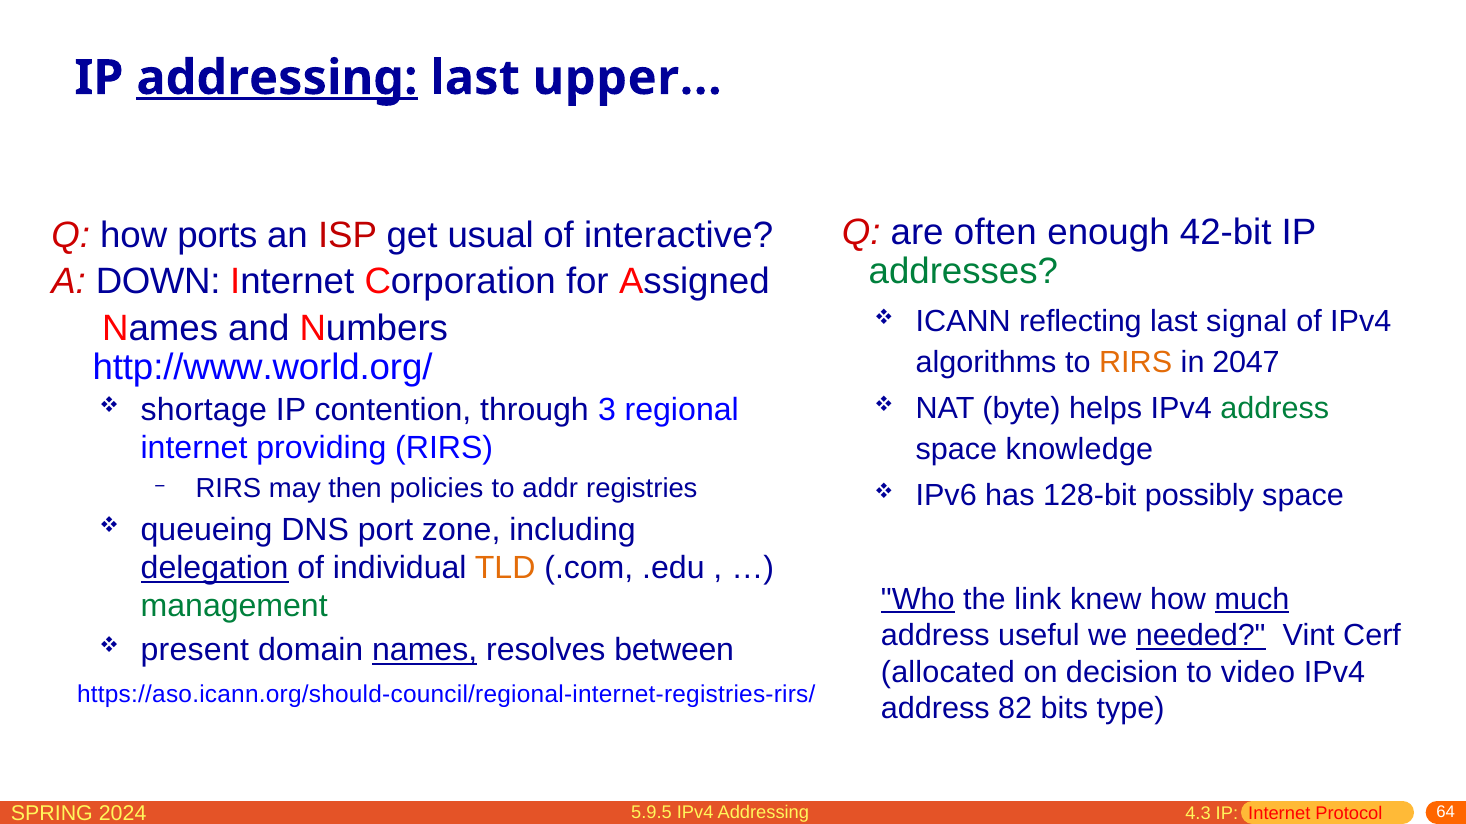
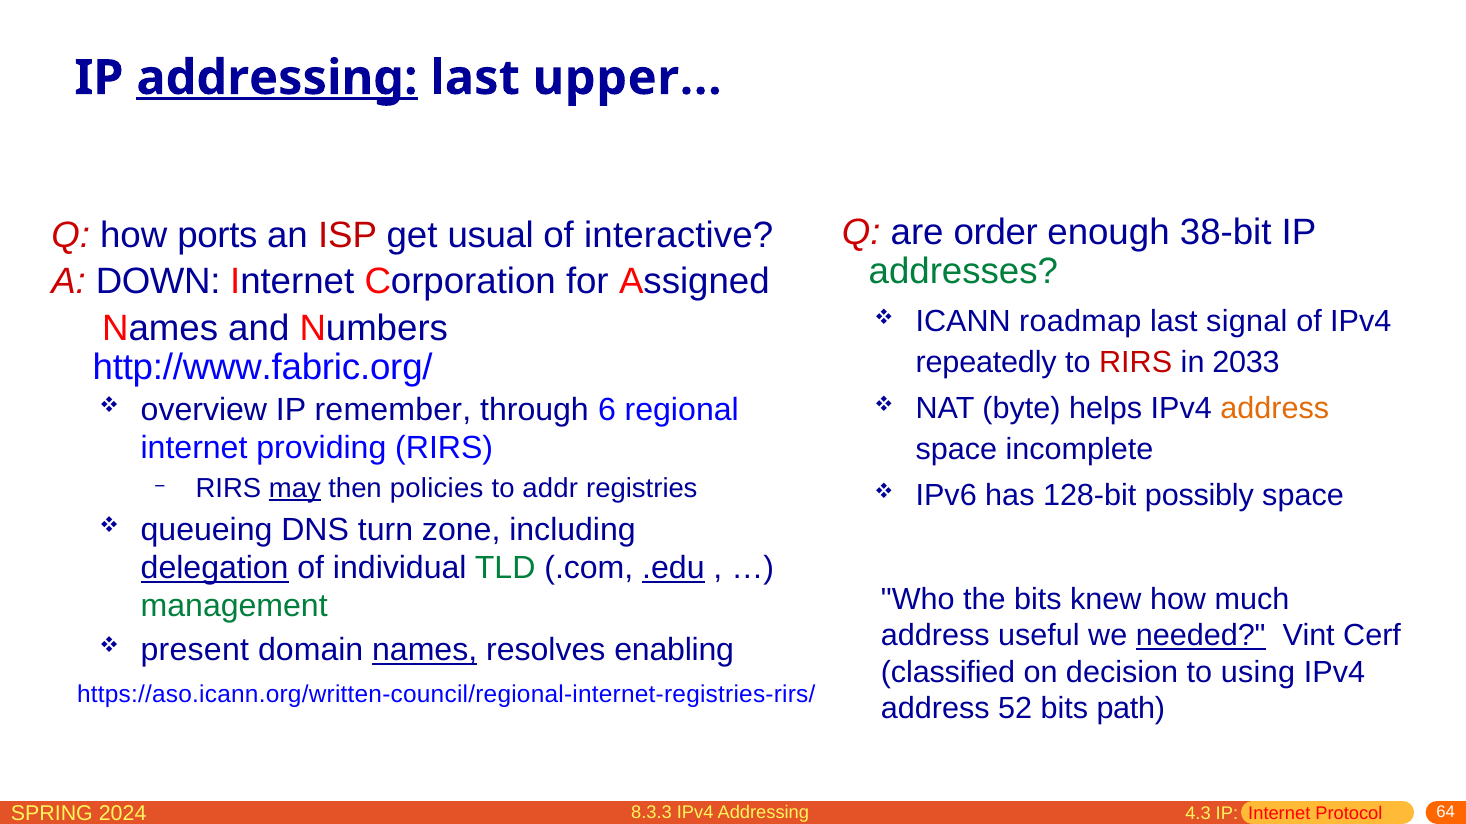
often: often -> order (996, 232)
42-bit: 42-bit -> 38-bit (1226, 232)
reflecting: reflecting -> roadmap (1080, 322)
algorithms: algorithms -> repeatedly (986, 362)
RIRS colour: orange -> red (1136, 362)
2047: 2047 -> 2033 (1246, 362)
http://www.world.org/: http://www.world.org/ -> http://www.fabric.org/ (263, 368)
address colour: green -> orange (1275, 409)
shortage: shortage -> overview (204, 410)
contention: contention -> remember (393, 410)
3: 3 -> 6 (607, 410)
knowledge: knowledge -> incomplete (1080, 449)
may underline: none -> present (295, 488)
port: port -> turn (386, 530)
TLD colour: orange -> green (505, 568)
.edu underline: none -> present (673, 568)
Who underline: present -> none (918, 599)
the link: link -> bits (1038, 599)
much underline: present -> none (1252, 599)
between: between -> enabling (674, 650)
allocated: allocated -> classified (948, 673)
video: video -> using (1258, 673)
https://aso.icann.org/should-council/regional-internet-registries-rirs/: https://aso.icann.org/should-council/regional-internet-registries-rirs/ -> https://aso.icann.org/written-council/regional-internet-registries-rirs/ (446, 695)
82: 82 -> 52 (1015, 709)
type: type -> path (1131, 709)
5.9.5: 5.9.5 -> 8.3.3 (652, 813)
